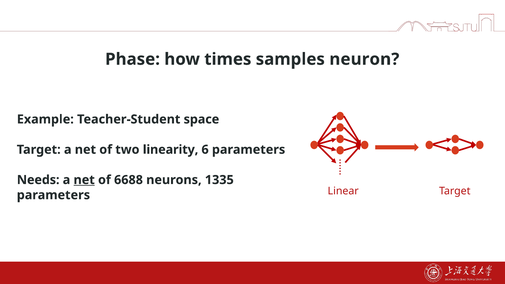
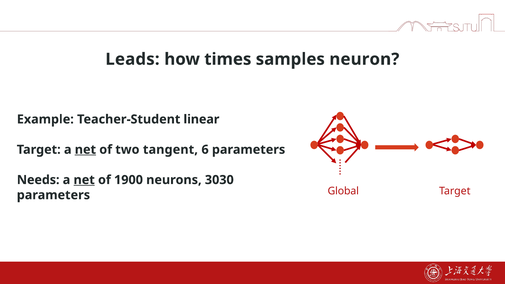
Phase: Phase -> Leads (132, 59)
space: space -> linear (201, 119)
net underline: none -> present (85, 150)
linearity: linearity -> tangent (170, 150)
6688: 6688 -> 1900 (128, 180)
1335: 1335 -> 3030 (219, 180)
Linear: Linear -> Global (343, 191)
